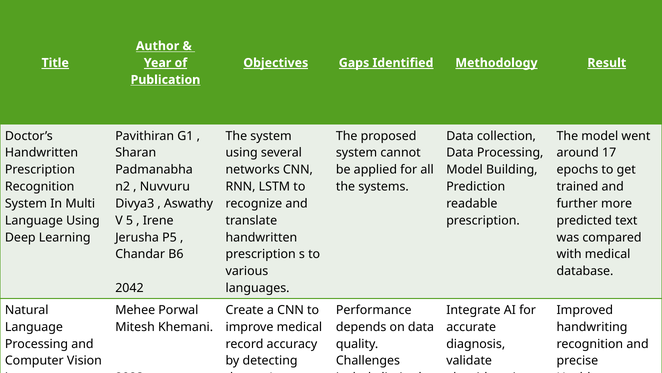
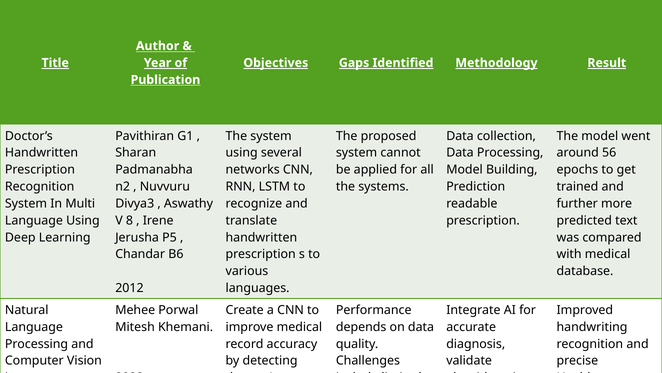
17: 17 -> 56 (609, 153)
5: 5 -> 8 (130, 220)
2042: 2042 -> 2012 (129, 288)
